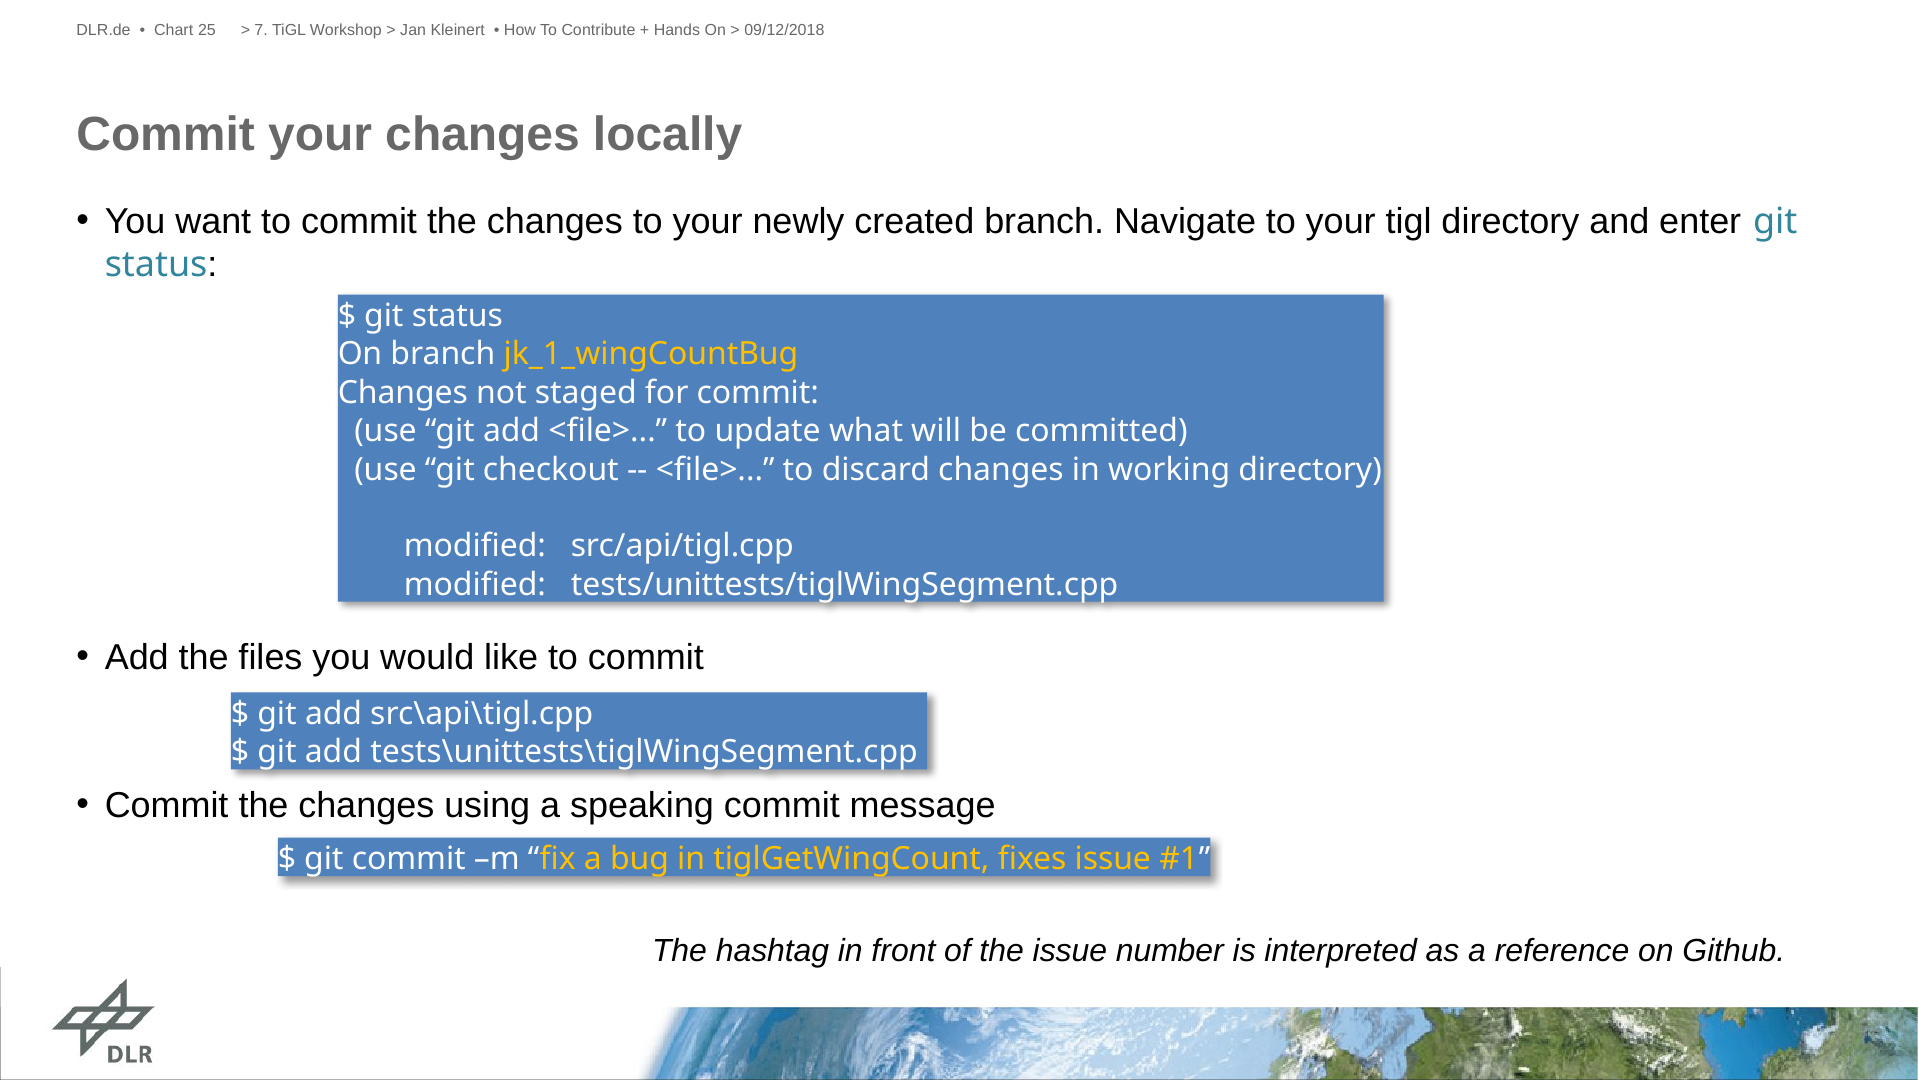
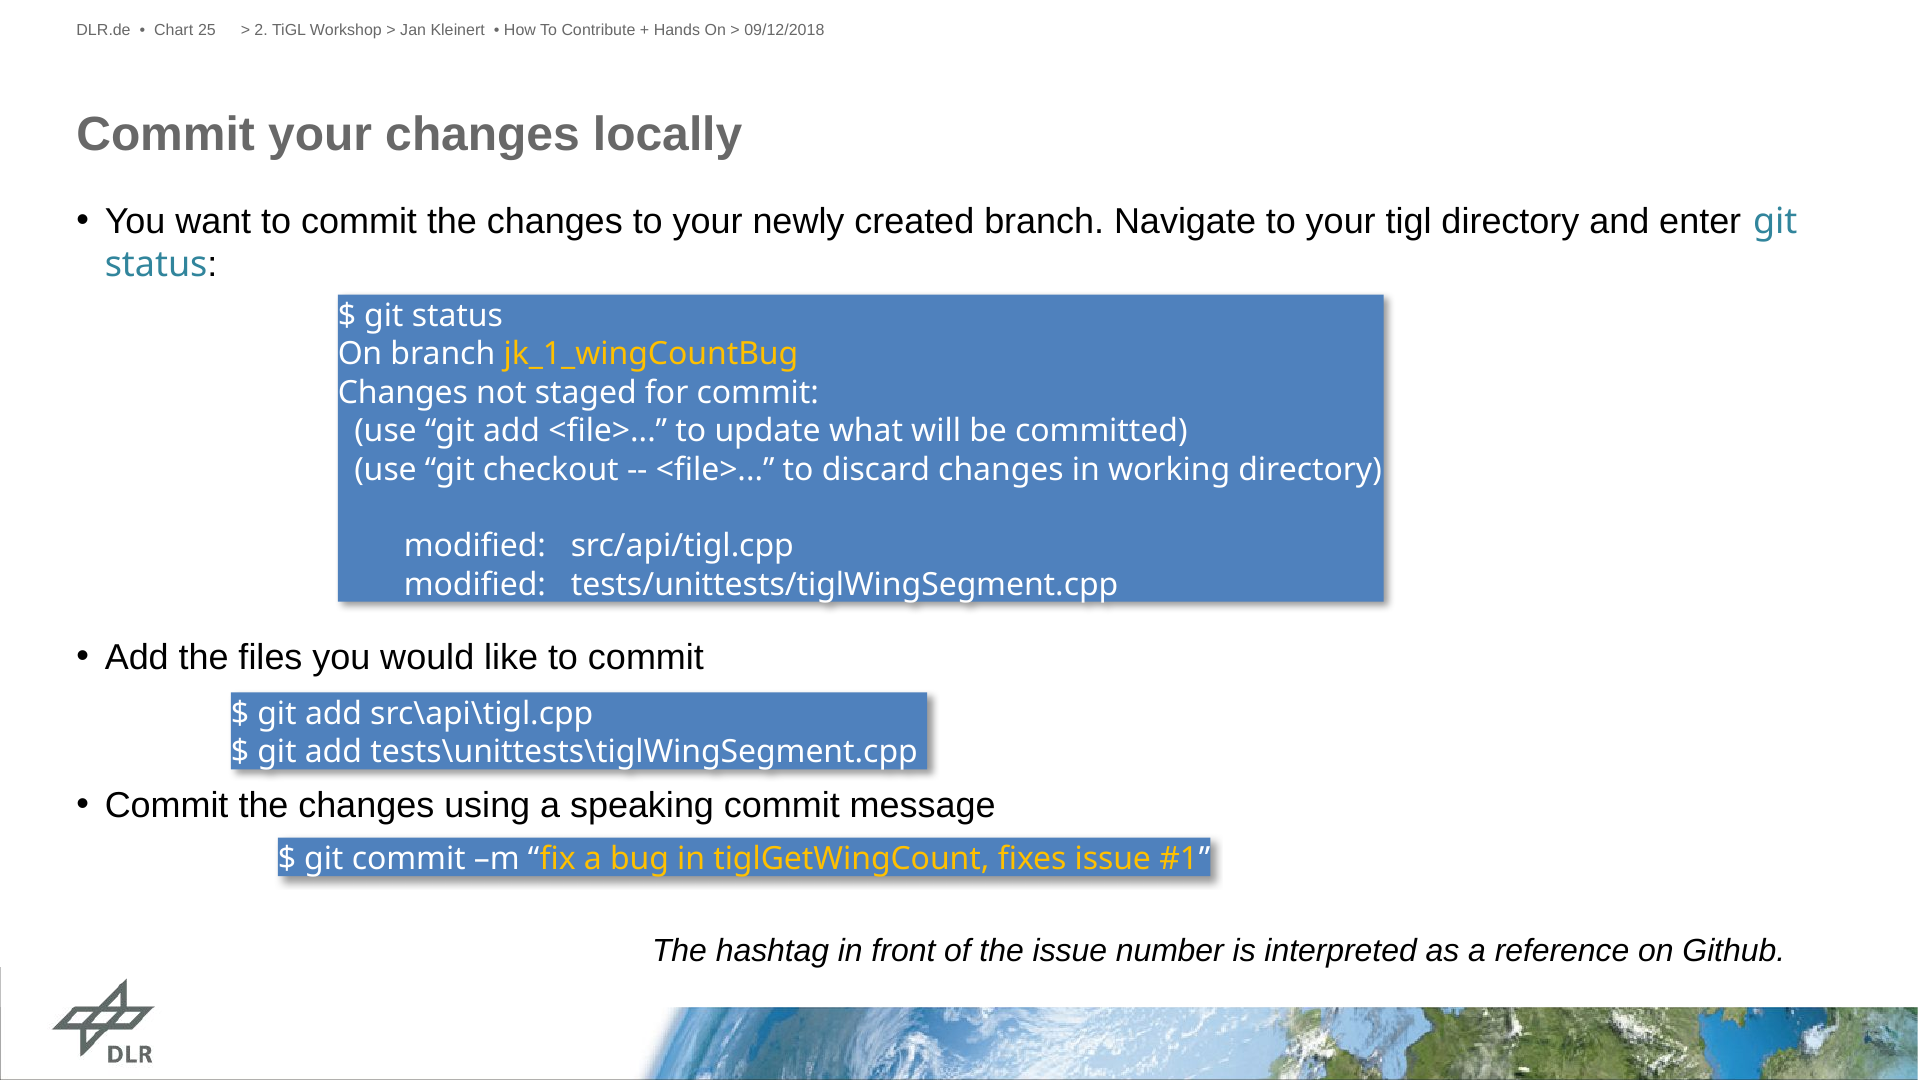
7: 7 -> 2 (261, 31)
